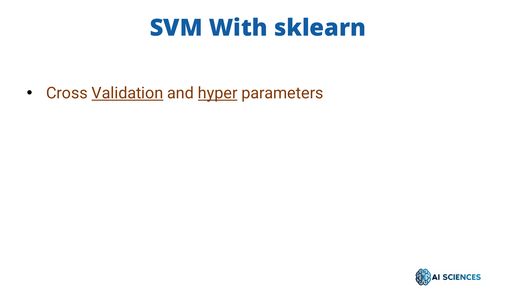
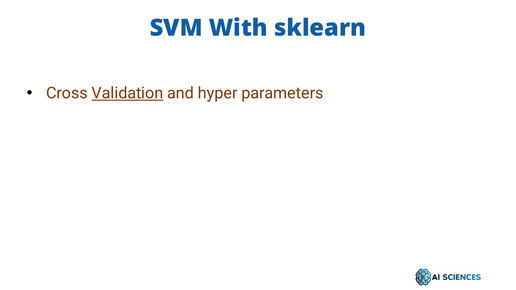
hyper underline: present -> none (218, 93)
